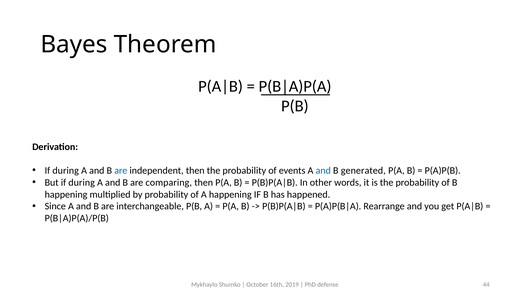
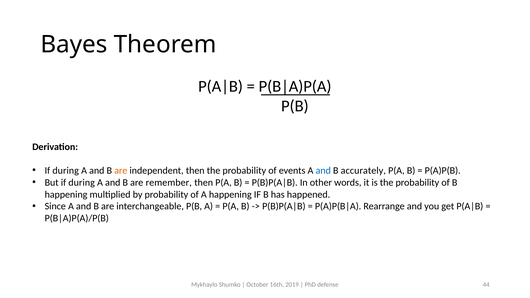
are colour: blue -> orange (121, 171)
generated: generated -> accurately (363, 171)
comparing: comparing -> remember (169, 183)
